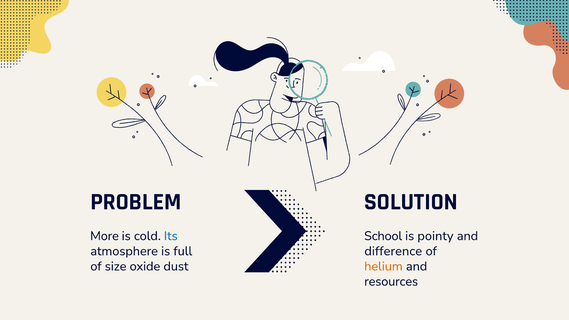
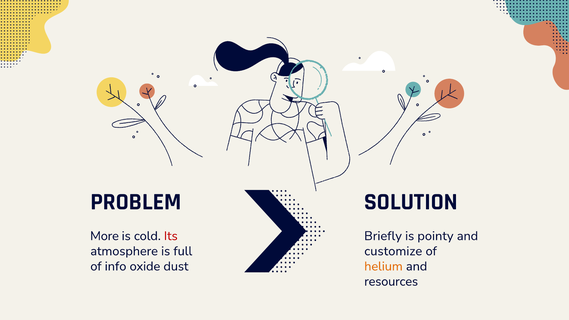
Its colour: blue -> red (171, 236)
School: School -> Briefly (383, 236)
difference: difference -> customize (393, 251)
size: size -> info (116, 266)
